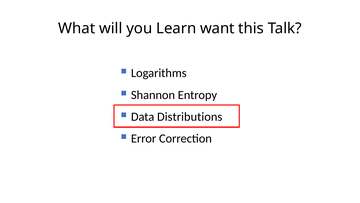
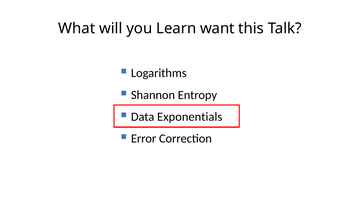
Distributions: Distributions -> Exponentials (190, 117)
